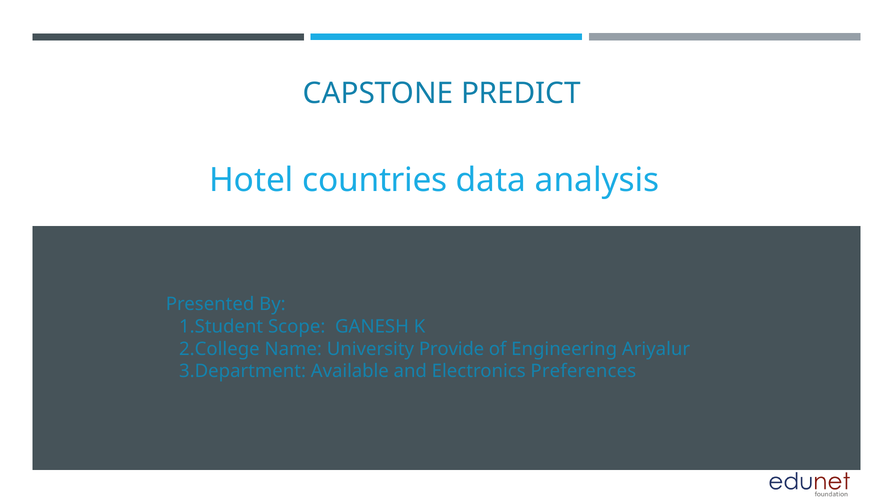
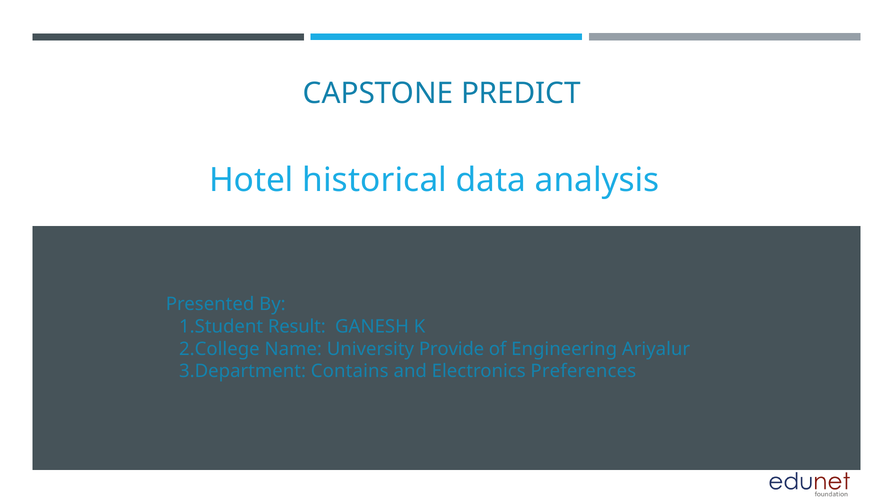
countries: countries -> historical (375, 180)
Scope: Scope -> Result (297, 327)
Available: Available -> Contains (350, 371)
